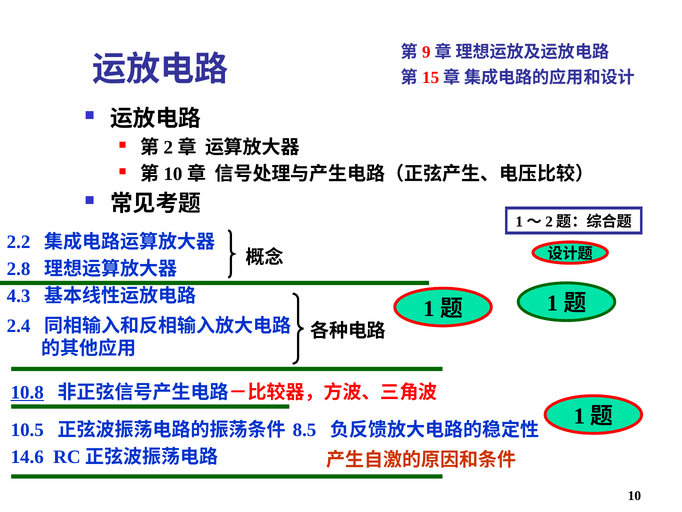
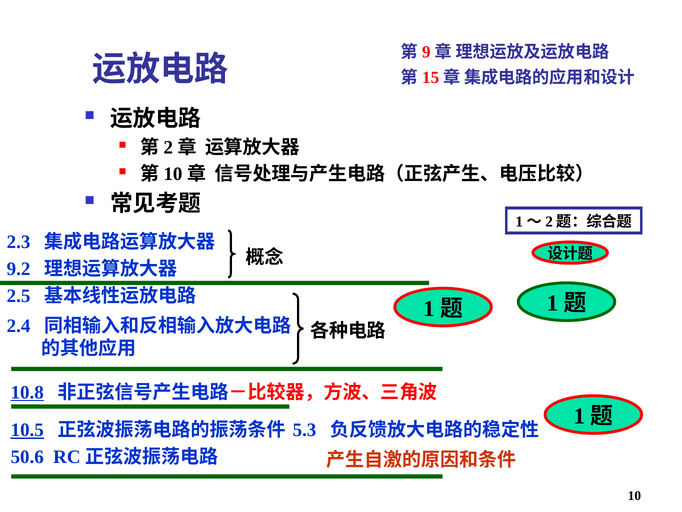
2.2: 2.2 -> 2.3 (19, 242)
2.8: 2.8 -> 9.2 (19, 269)
4.3: 4.3 -> 2.5 (19, 296)
10.5 underline: none -> present (27, 430)
8.5: 8.5 -> 5.3 (305, 430)
14.6: 14.6 -> 50.6 (27, 456)
